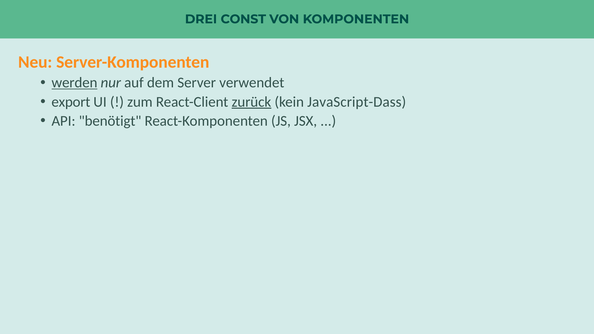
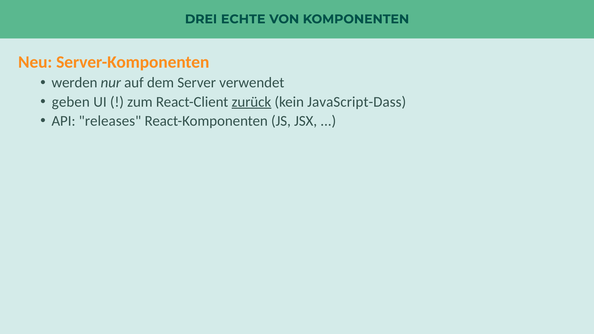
CONST: CONST -> ECHTE (243, 19)
werden underline: present -> none (74, 83)
export: export -> geben (71, 102)
benötigt: benötigt -> releases (110, 121)
